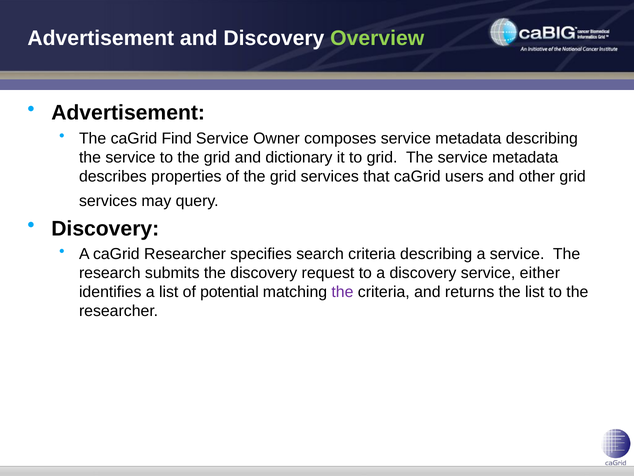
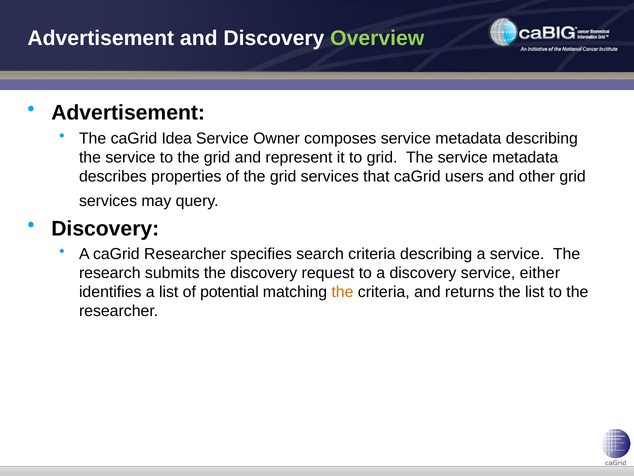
Find: Find -> Idea (177, 138)
dictionary: dictionary -> represent (299, 157)
the colour: purple -> orange (342, 292)
